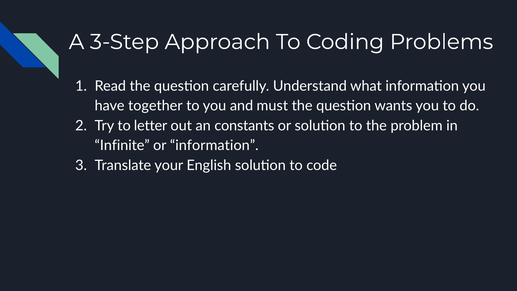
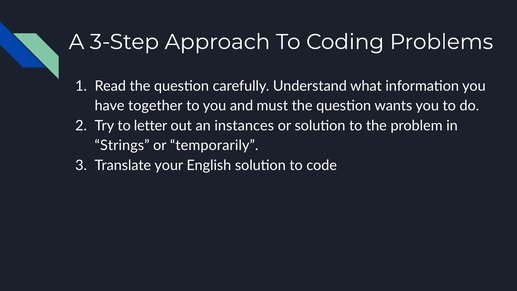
constants: constants -> instances (244, 126)
Infinite: Infinite -> Strings (122, 145)
or information: information -> temporarily (214, 145)
